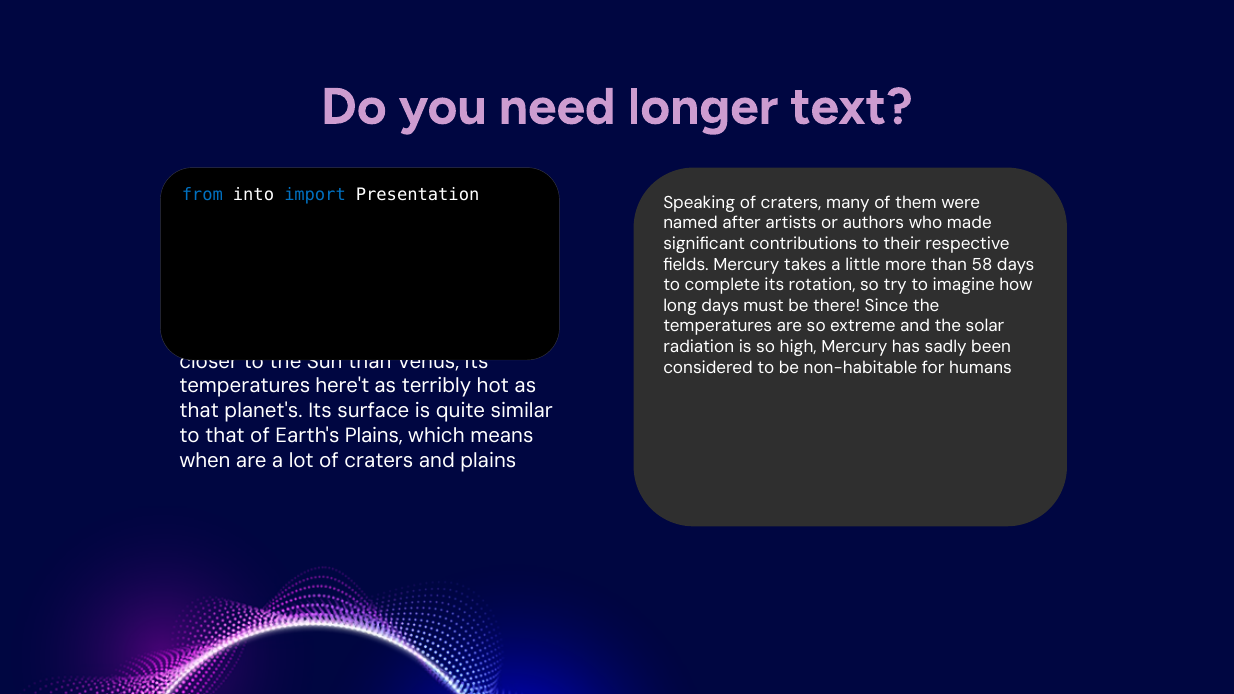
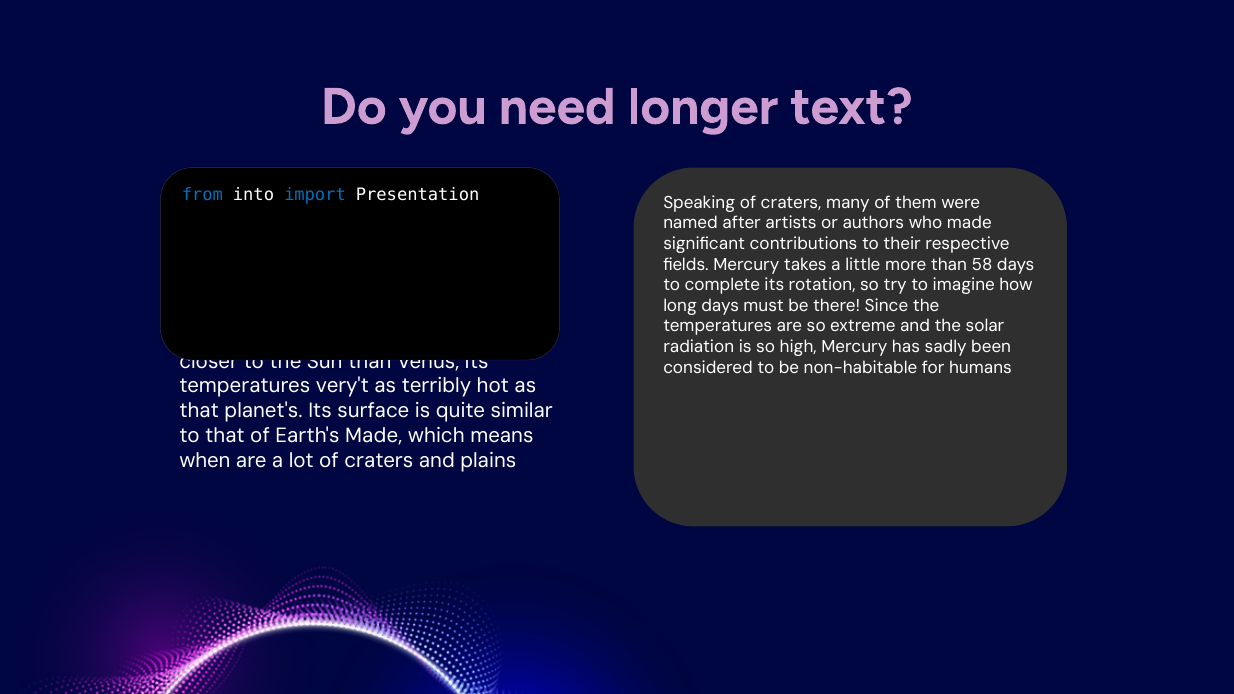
here't: here't -> very't (342, 386)
Earth's Plains: Plains -> Made (374, 436)
